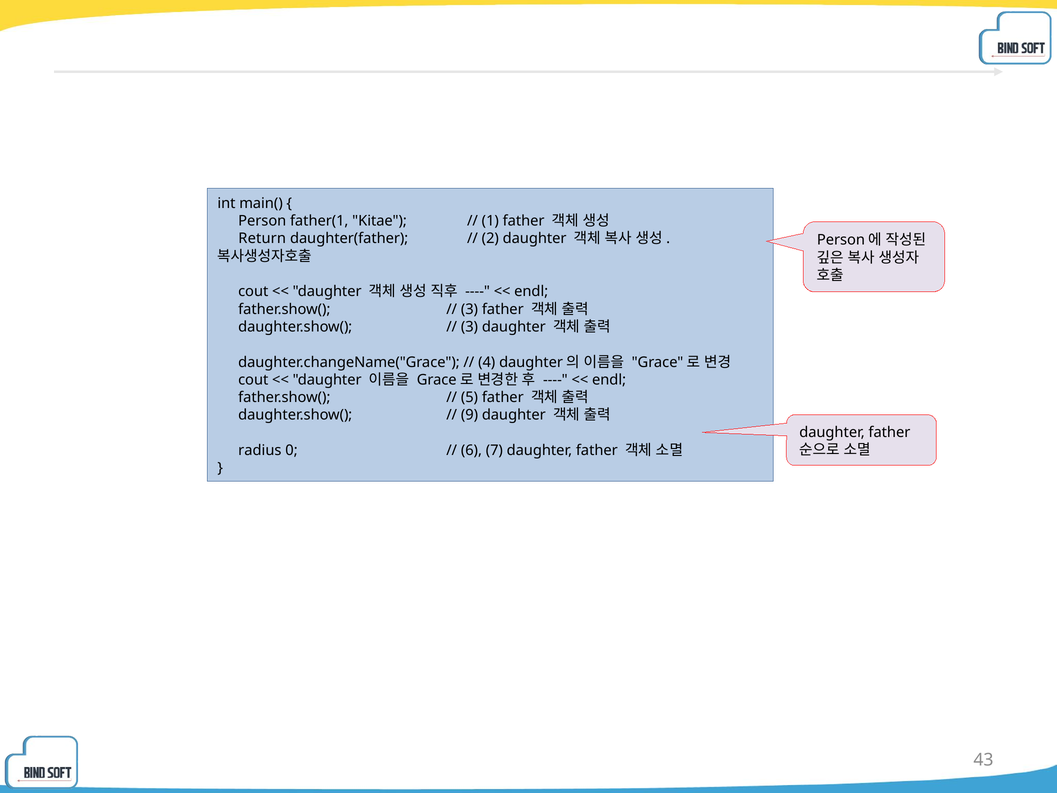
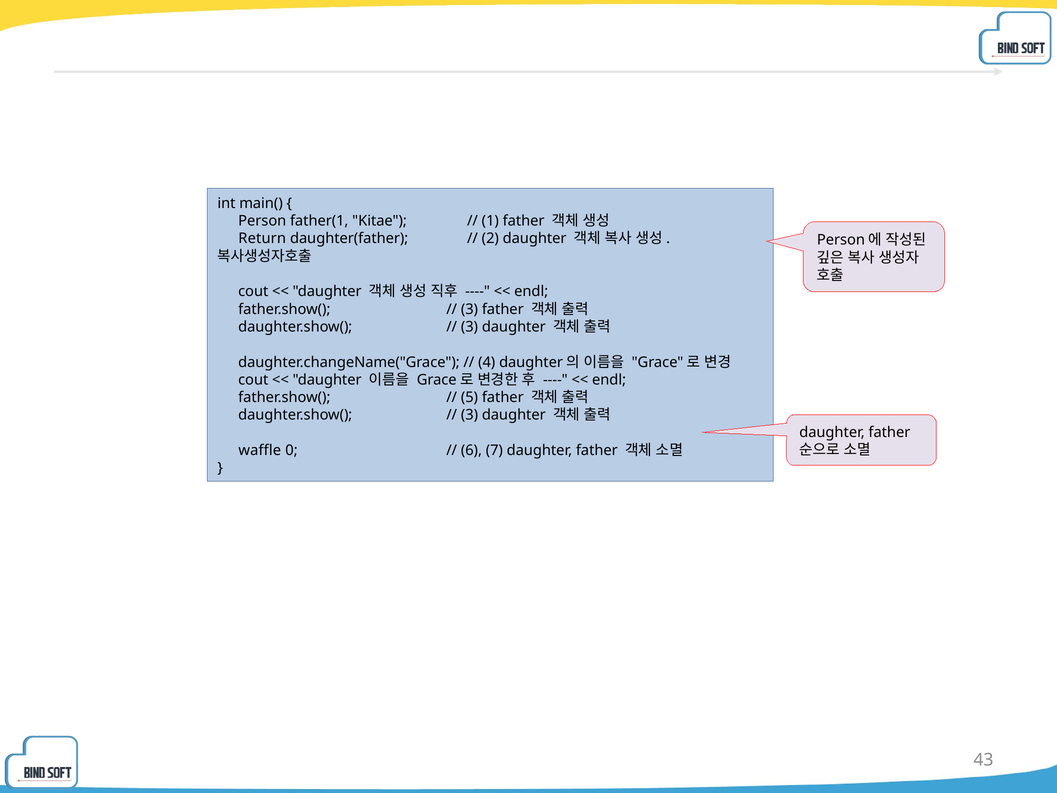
9: 9 -> 3 (469, 415)
radius: radius -> waffle (260, 450)
